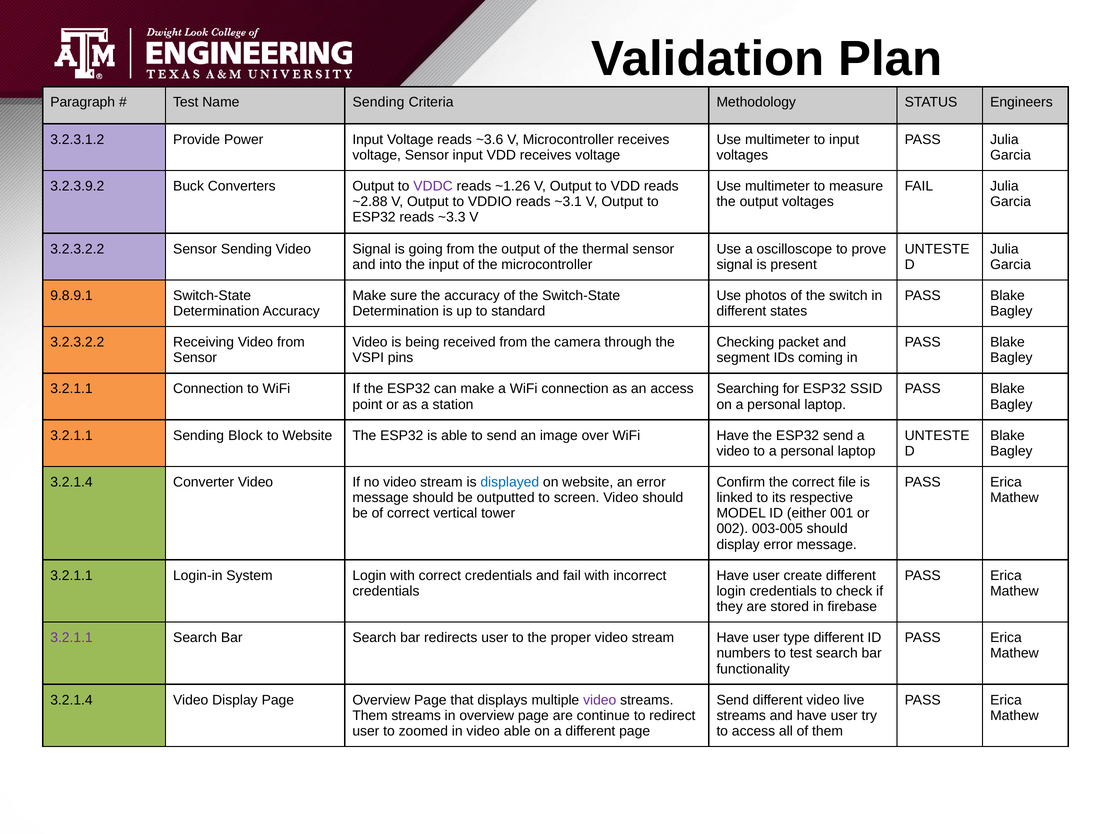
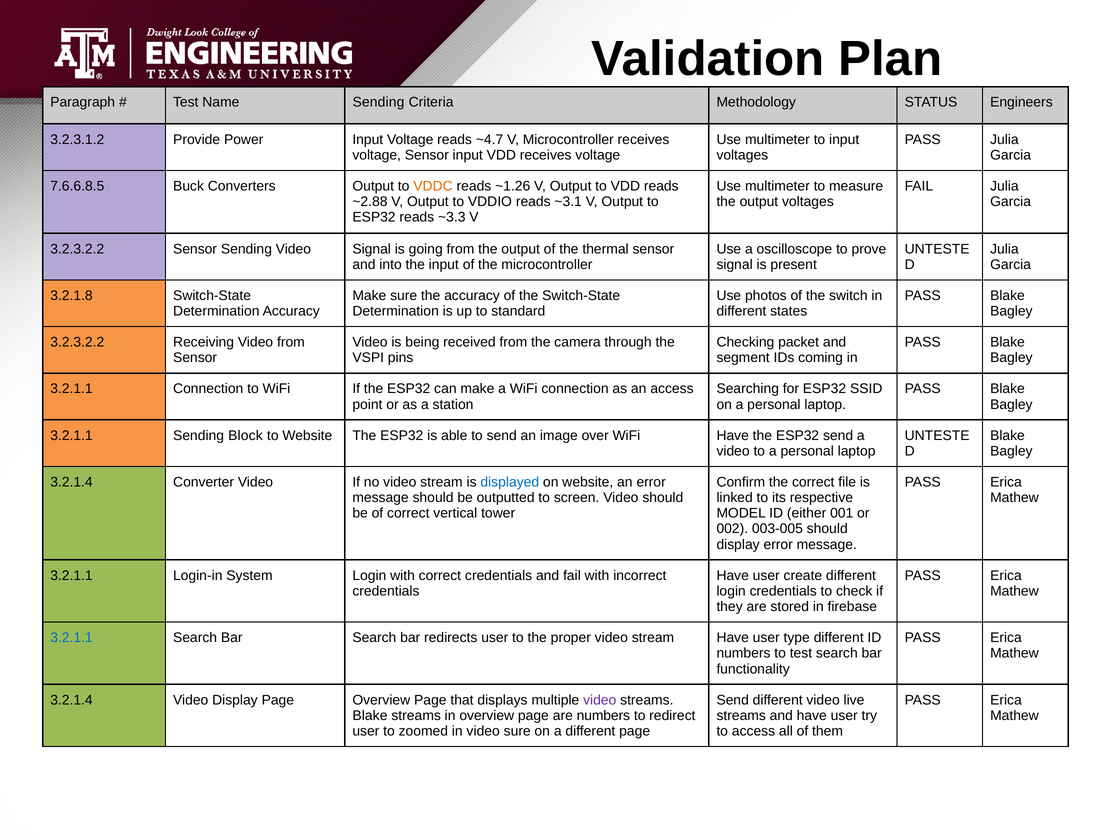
~3.6: ~3.6 -> ~4.7 (490, 139)
3.2.3.9.2: 3.2.3.9.2 -> 7.6.6.8.5 (77, 186)
VDDC colour: purple -> orange (433, 186)
9.8.9.1: 9.8.9.1 -> 3.2.1.8 (71, 295)
3.2.1.1 colour: purple -> blue (71, 637)
Them: Them -> Blake (370, 715)
are continue: continue -> numbers (603, 715)
video able: able -> sure (517, 730)
